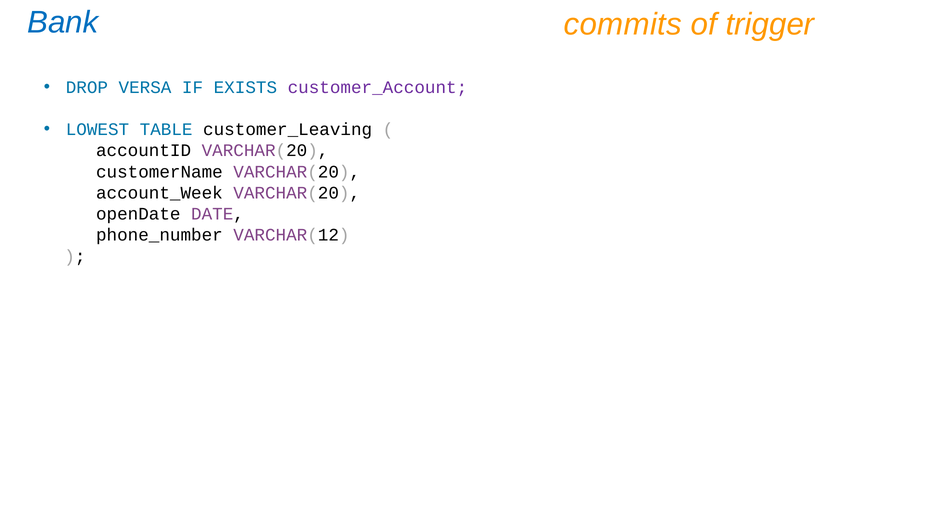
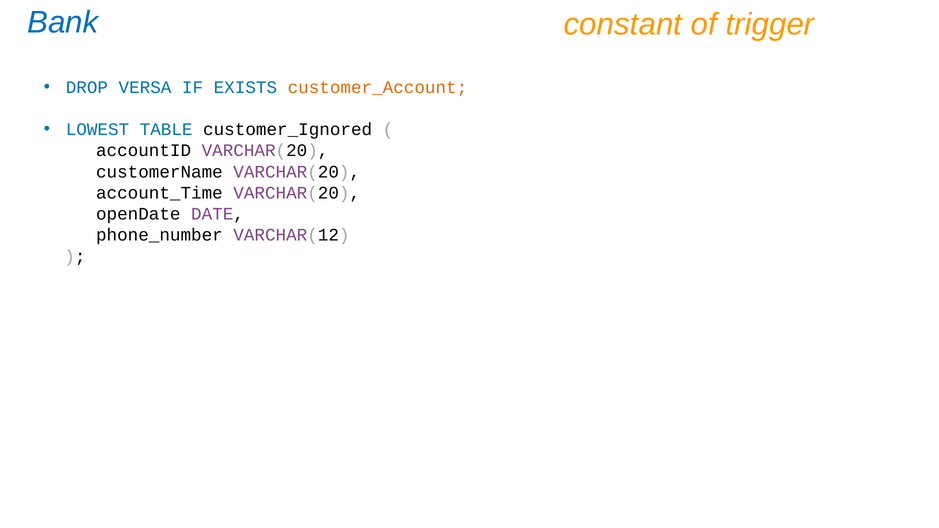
commits: commits -> constant (623, 24)
customer_Account colour: purple -> orange (377, 87)
customer_Leaving: customer_Leaving -> customer_Ignored (288, 130)
account_Week: account_Week -> account_Time (159, 193)
